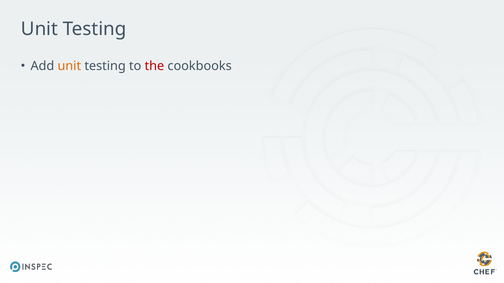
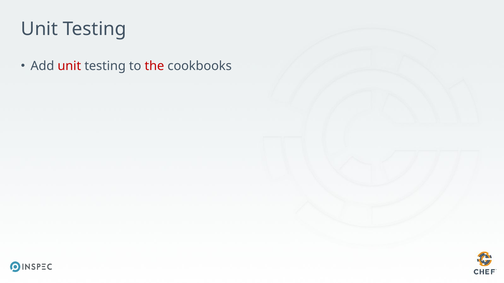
unit colour: orange -> red (69, 66)
